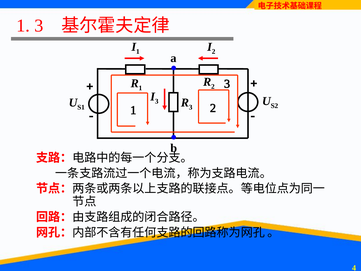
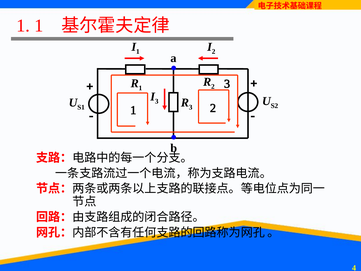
1 3: 3 -> 1 (39, 26)
